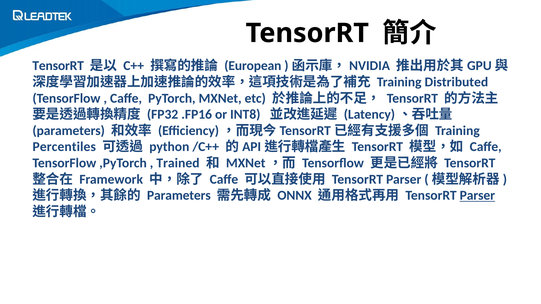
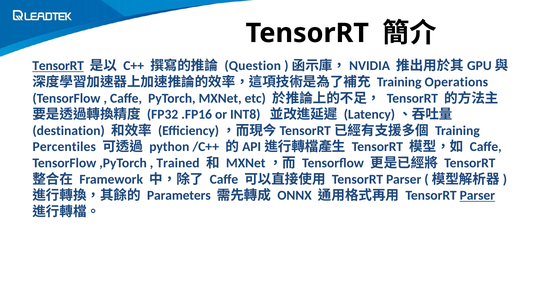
TensorRT underline: none -> present (58, 66)
European: European -> Question (253, 66)
Distributed: Distributed -> Operations (456, 82)
parameters: parameters -> destination (69, 131)
